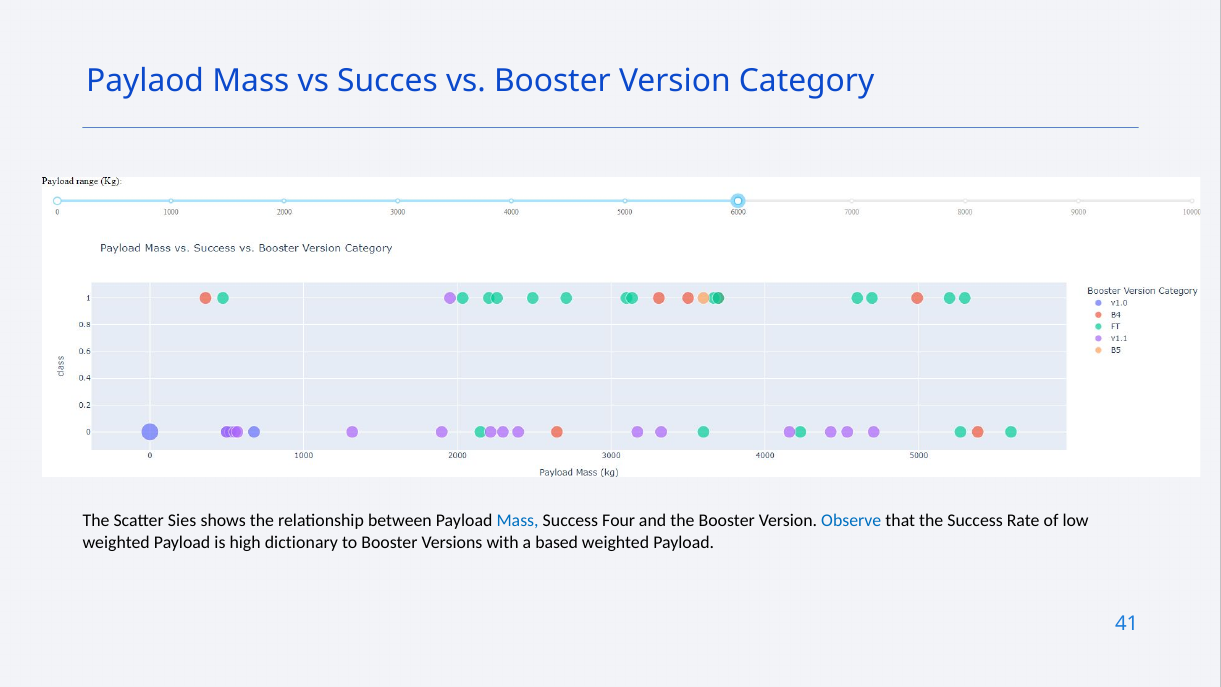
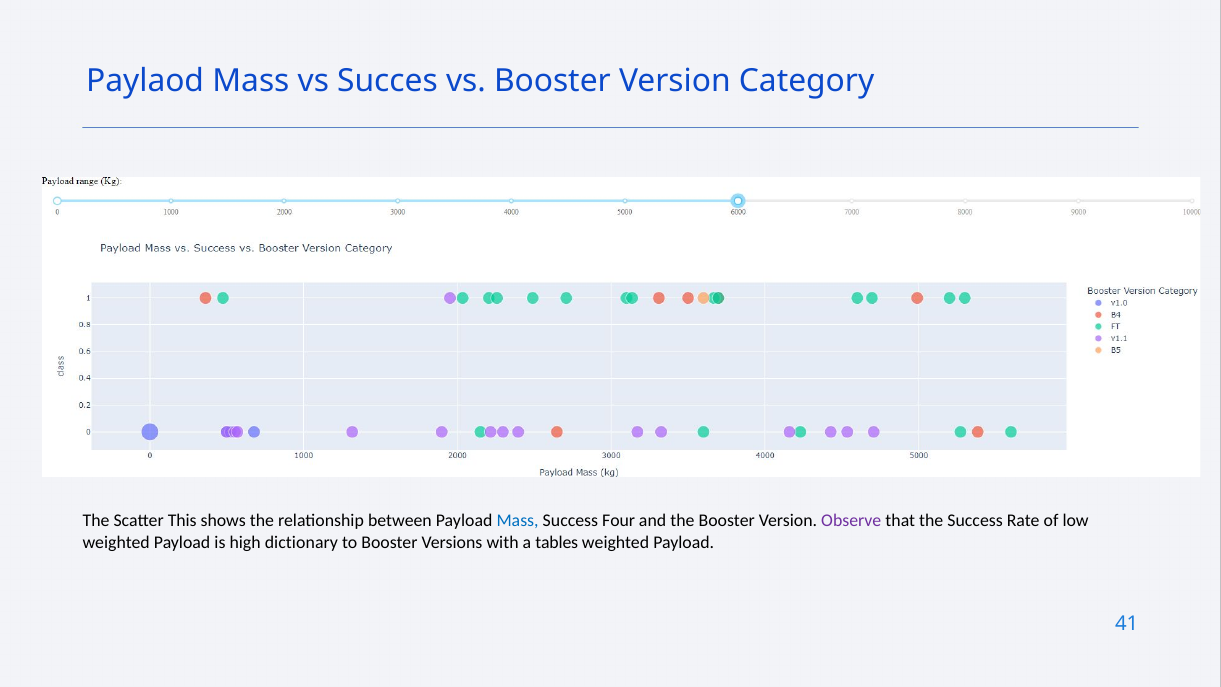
Sies: Sies -> This (182, 521)
Observe colour: blue -> purple (851, 521)
based: based -> tables (557, 542)
